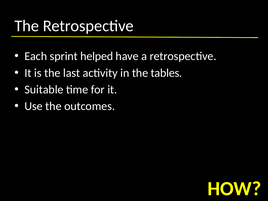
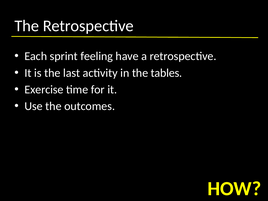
helped: helped -> feeling (97, 56)
Suitable: Suitable -> Exercise (44, 90)
